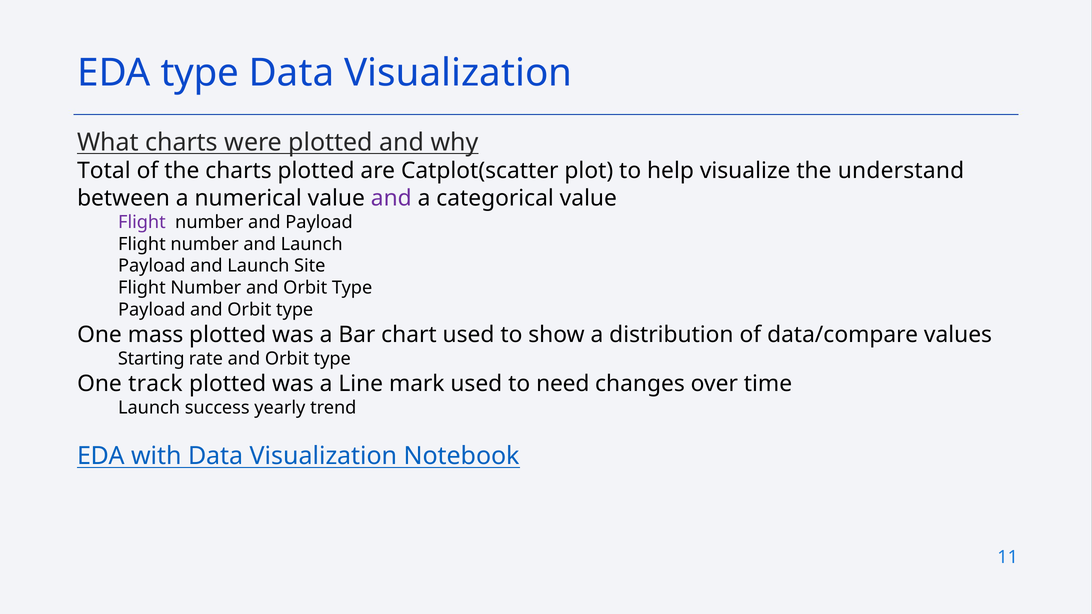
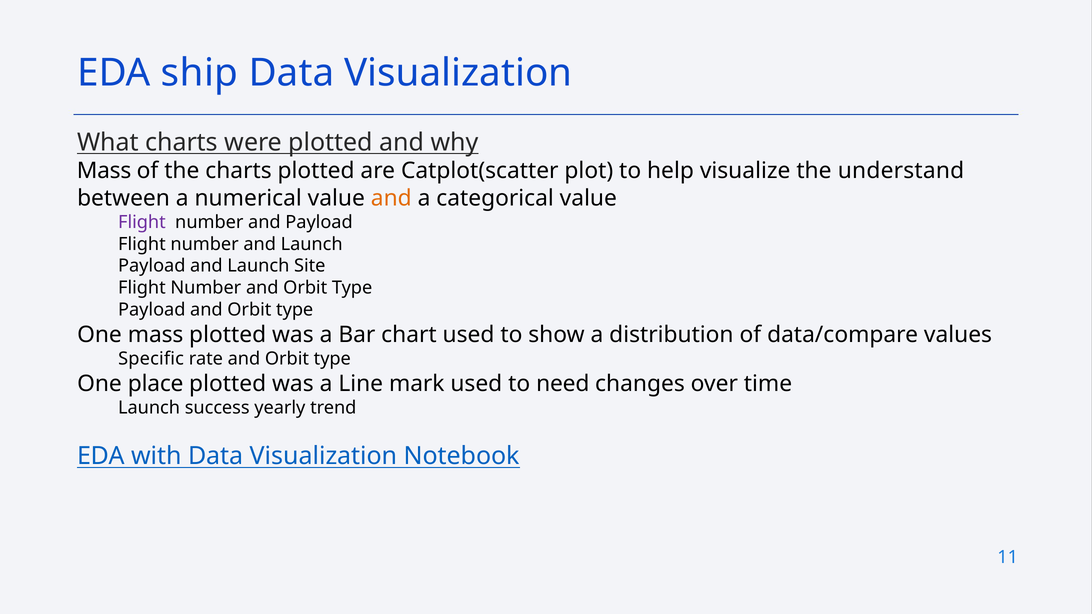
EDA type: type -> ship (200, 73)
Total: Total -> Mass (104, 171)
and colour: purple -> orange (391, 198)
Starting: Starting -> Specific (151, 359)
track: track -> place (156, 384)
